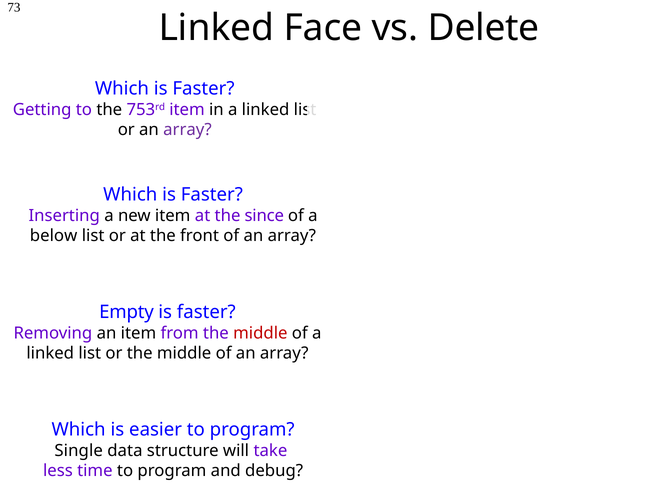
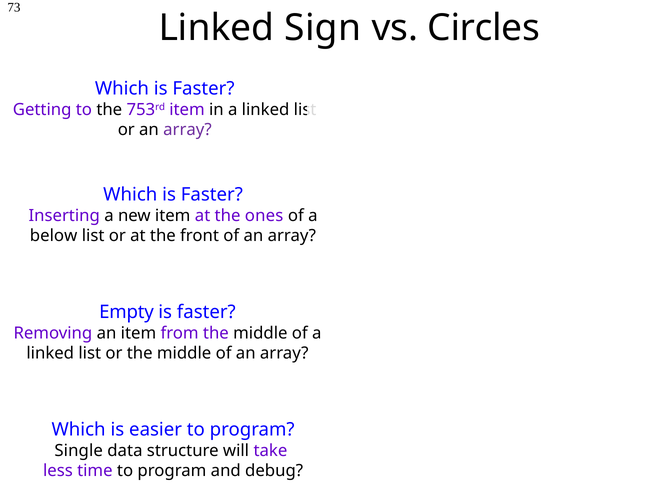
Linked Face: Face -> Sign (323, 28)
vs Delete: Delete -> Circles (484, 28)
since: since -> ones (264, 216)
middle colour: red -> black (260, 333)
